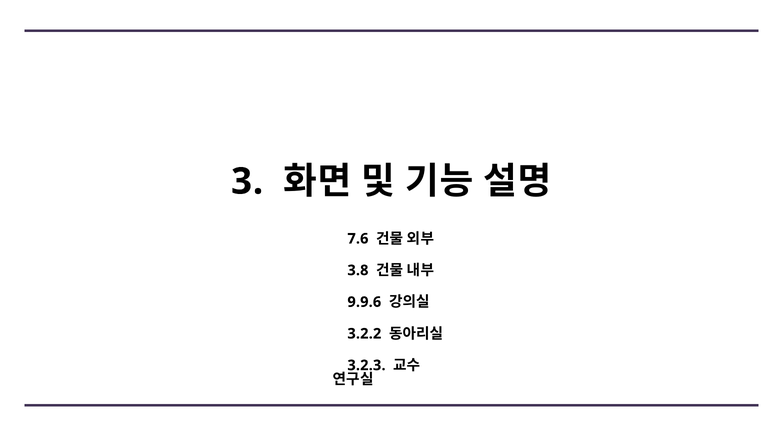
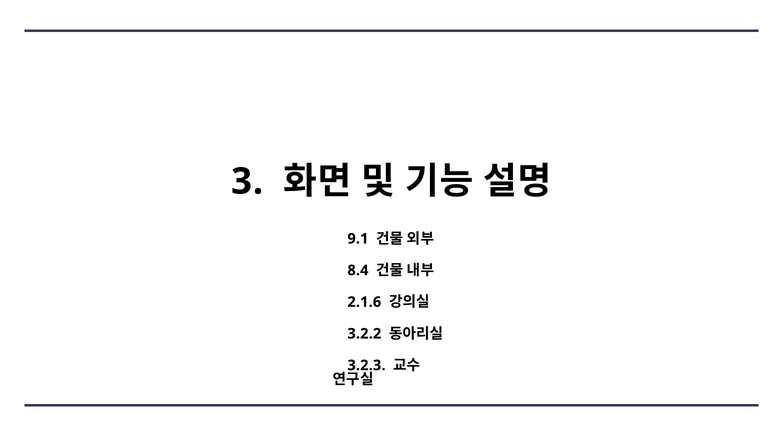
7.6: 7.6 -> 9.1 (358, 238)
3.8: 3.8 -> 8.4 (358, 270)
9.9.6: 9.9.6 -> 2.1.6 (364, 302)
